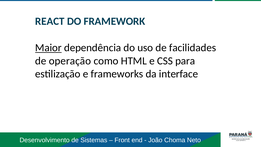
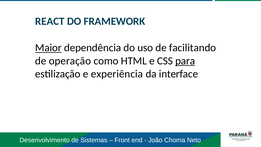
facilidades: facilidades -> facilitando (193, 48)
para underline: none -> present (185, 61)
frameworks: frameworks -> experiência (117, 74)
